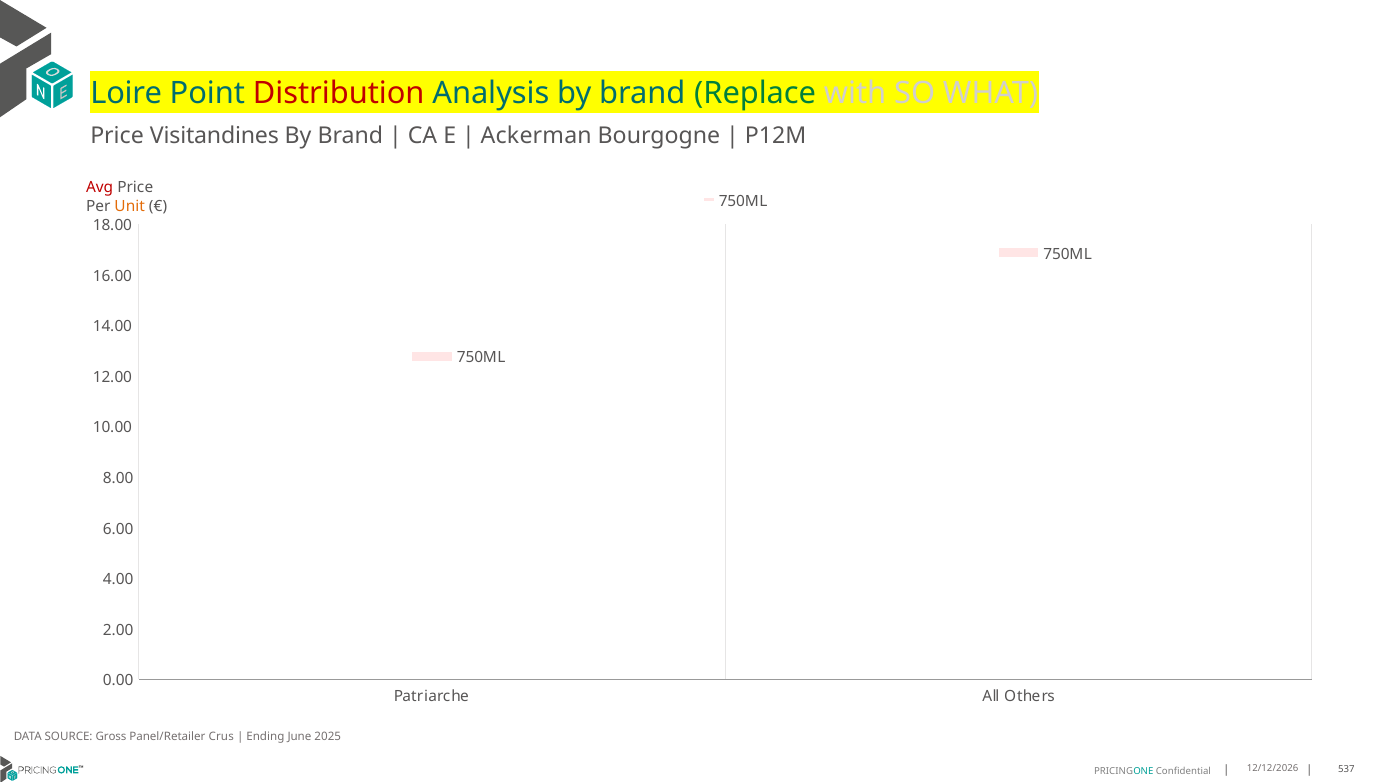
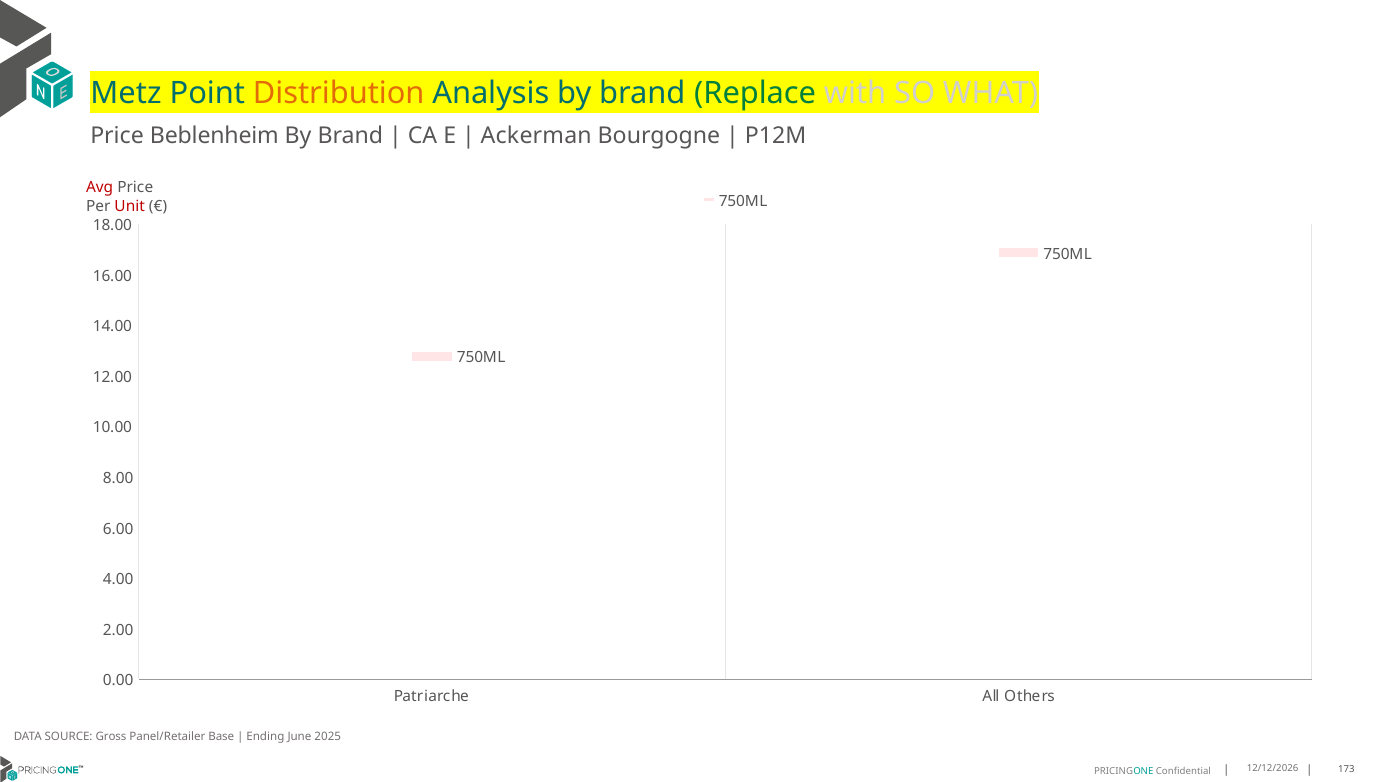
Loire: Loire -> Metz (126, 93)
Distribution colour: red -> orange (339, 93)
Visitandines: Visitandines -> Beblenheim (214, 135)
Unit colour: orange -> red (130, 206)
Crus: Crus -> Base (221, 736)
537: 537 -> 173 (1346, 768)
